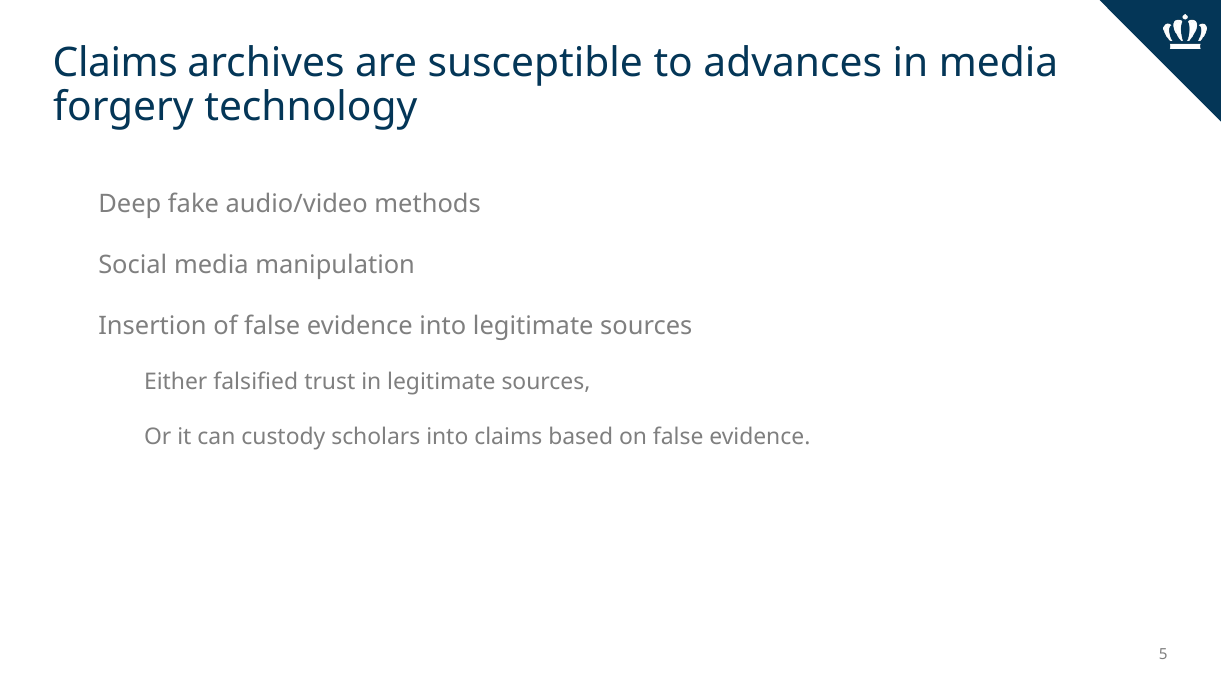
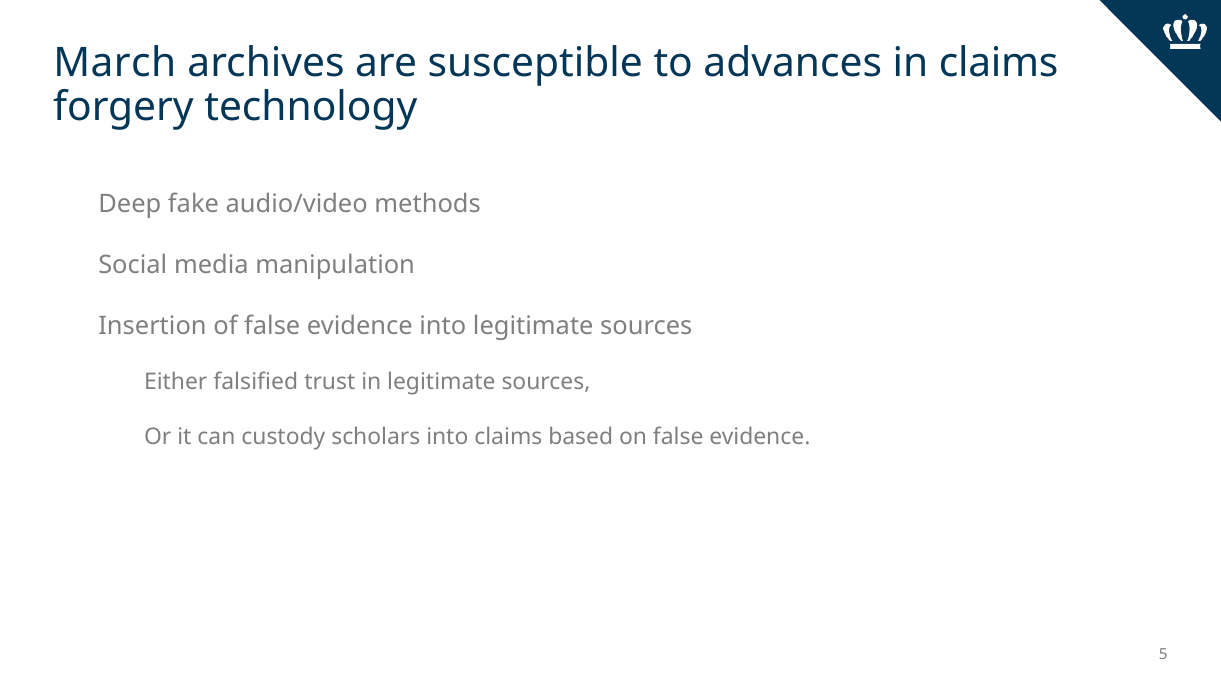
Claims: Claims -> March (115, 63)
in media: media -> claims (999, 63)
